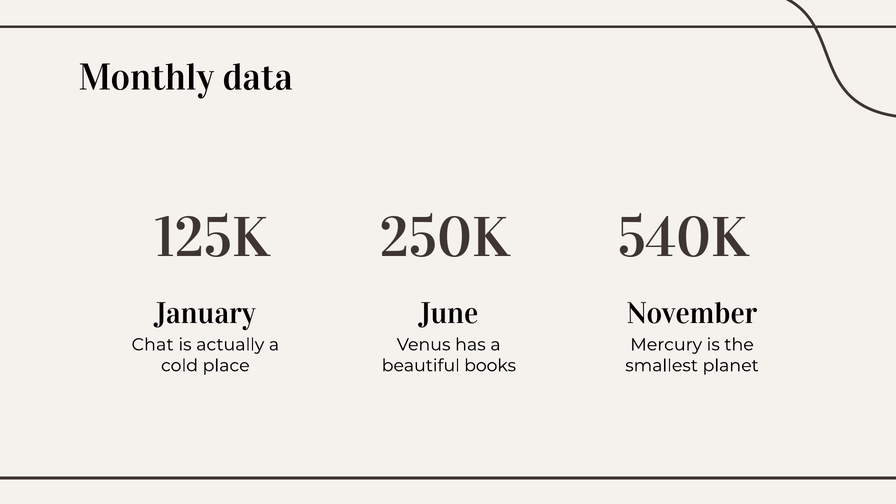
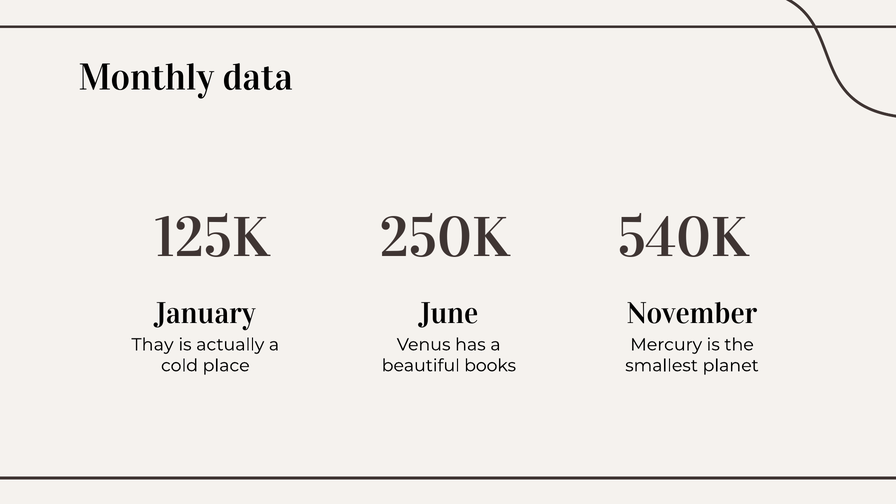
Chat: Chat -> Thay (153, 345)
